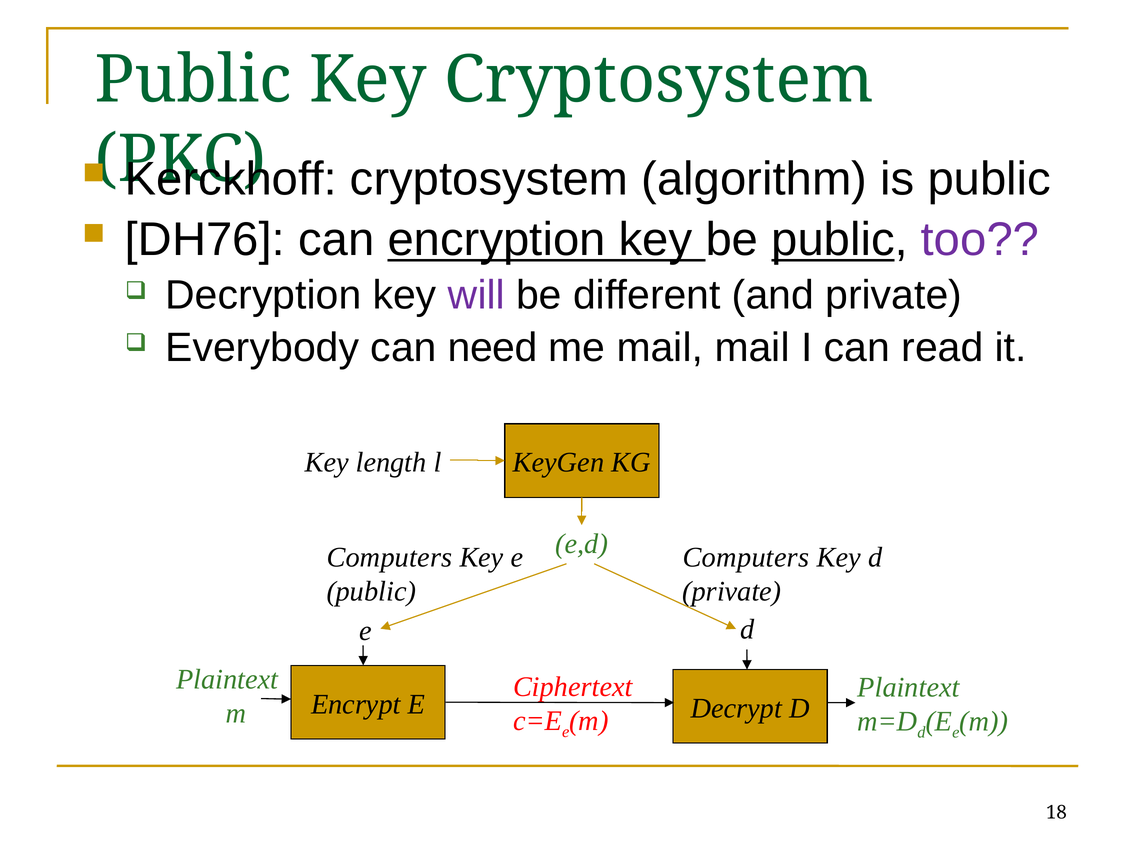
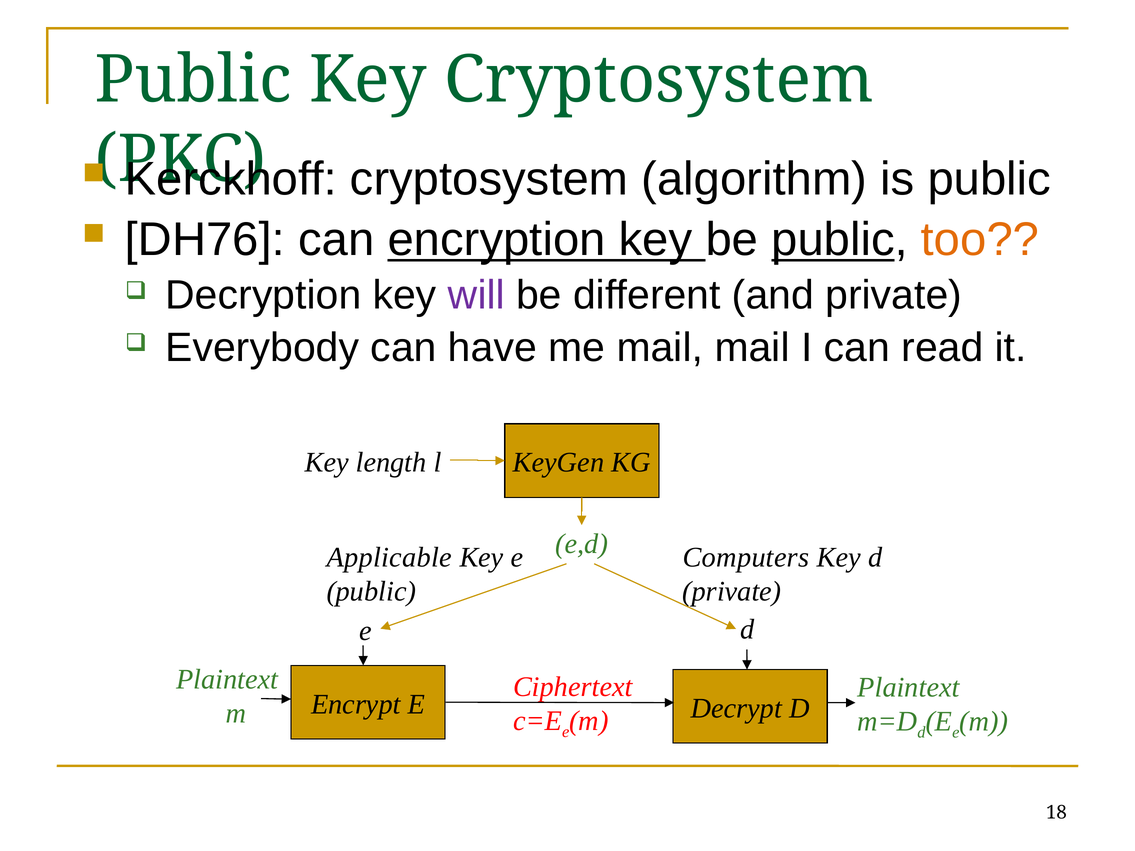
too colour: purple -> orange (980, 240)
need: need -> have (492, 348)
Computers: Computers -> Applicable (389, 557)
